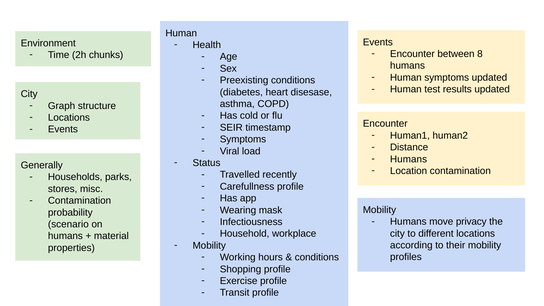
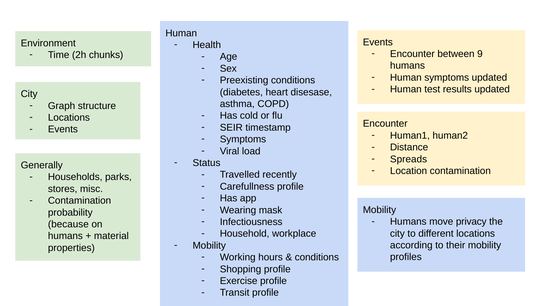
8: 8 -> 9 (480, 54)
Humans: Humans -> Spreads (409, 159)
scenario: scenario -> because (68, 224)
